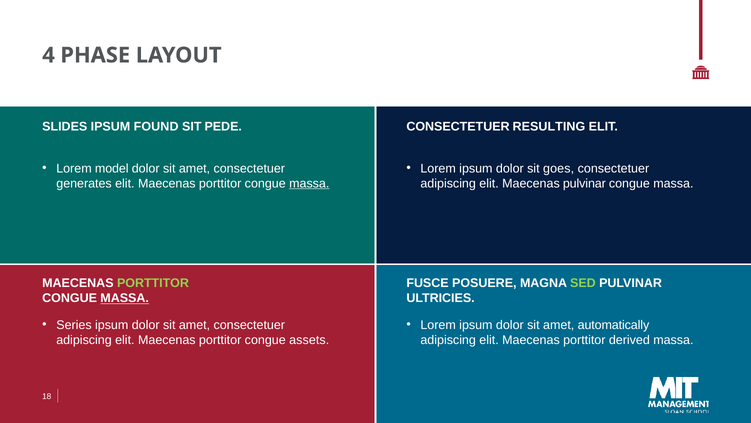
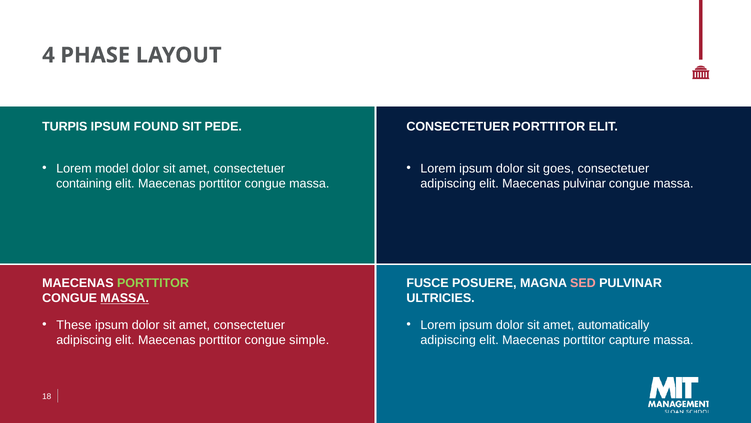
SLIDES: SLIDES -> TURPIS (65, 127)
CONSECTETUER RESULTING: RESULTING -> PORTTITOR (549, 127)
generates: generates -> containing (84, 183)
massa underline: present -> none (309, 183)
SED colour: light green -> pink (583, 283)
Series: Series -> These (74, 325)
assets: assets -> simple (309, 340)
derived: derived -> capture (629, 340)
